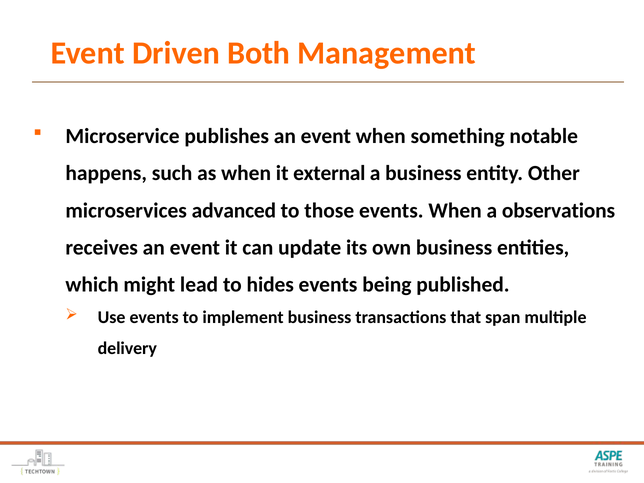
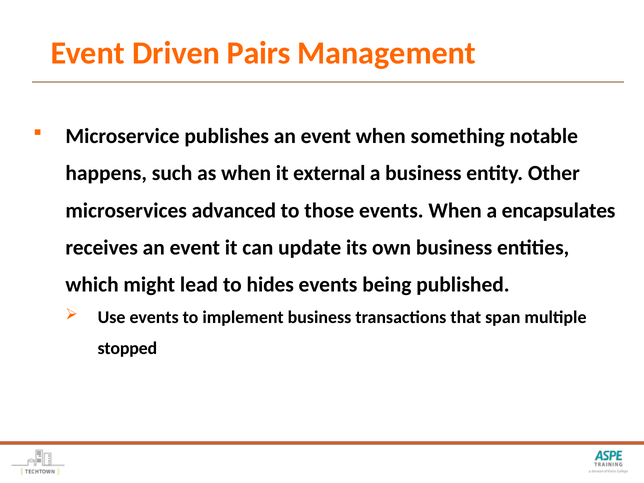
Both: Both -> Pairs (259, 53)
observations: observations -> encapsulates (559, 210)
delivery: delivery -> stopped (127, 348)
